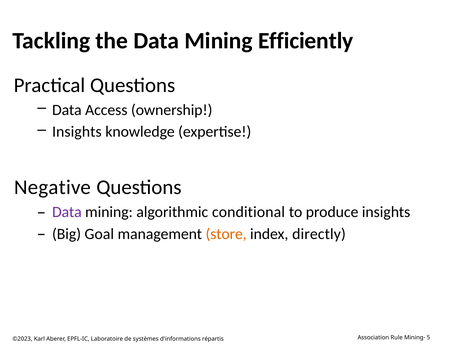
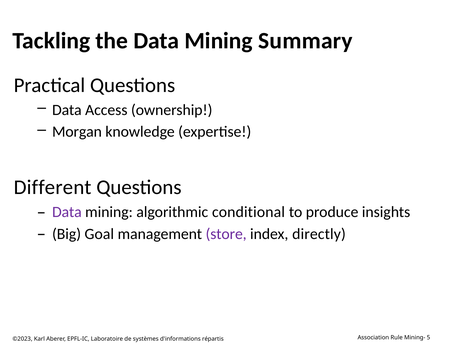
Efficiently: Efficiently -> Summary (306, 41)
Insights: Insights -> Morgan (77, 132)
Negative: Negative -> Different (53, 188)
store colour: orange -> purple (226, 234)
